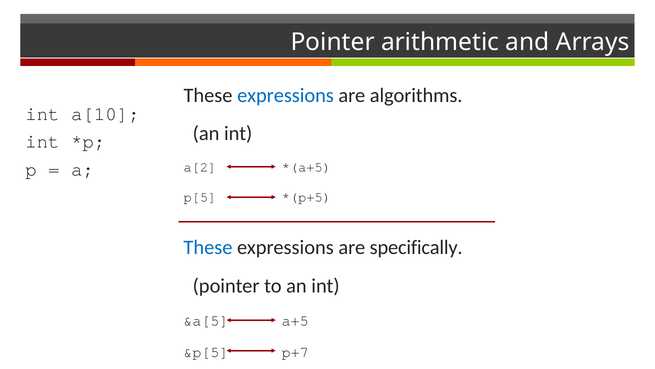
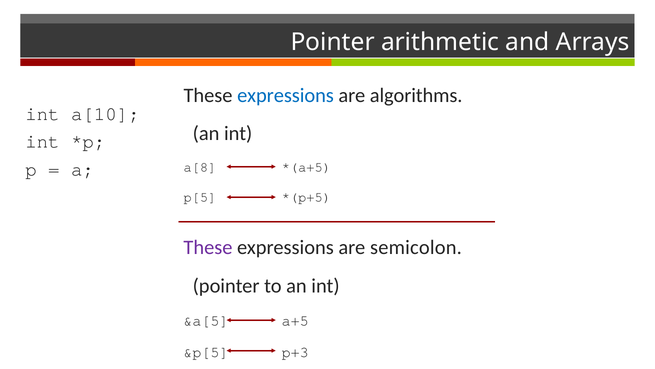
a[2: a[2 -> a[8 (200, 167)
These colour: blue -> purple (208, 247)
specifically: specifically -> semicolon (416, 247)
p+7: p+7 -> p+3 (295, 352)
